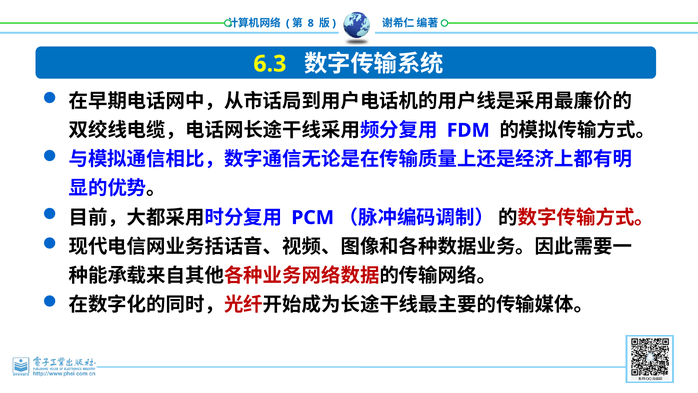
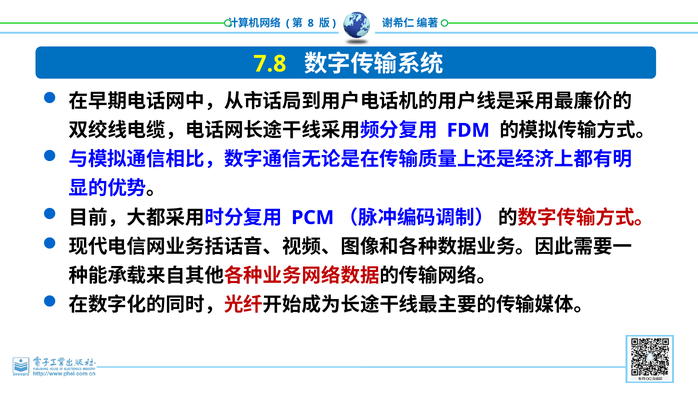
6.3: 6.3 -> 7.8 (270, 64)
